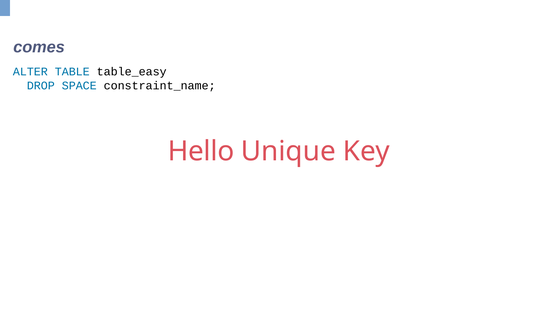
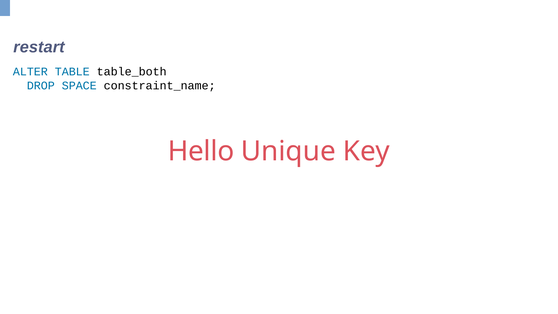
comes: comes -> restart (39, 47)
table_easy: table_easy -> table_both (132, 72)
